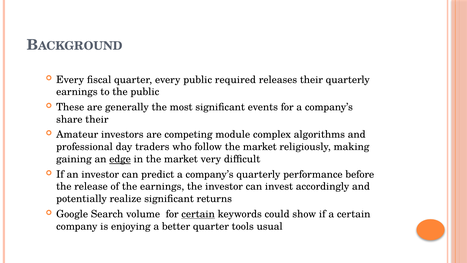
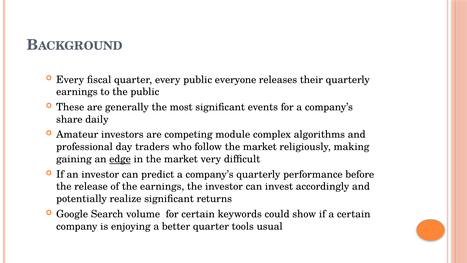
required: required -> everyone (236, 80)
share their: their -> daily (97, 119)
certain underline: present -> none (198, 214)
